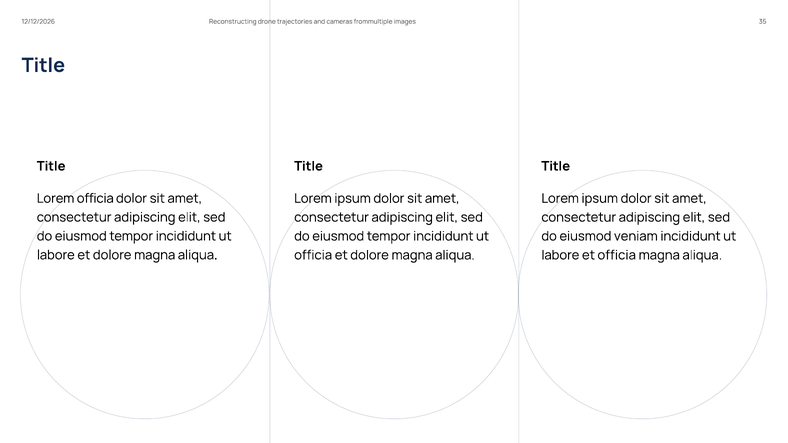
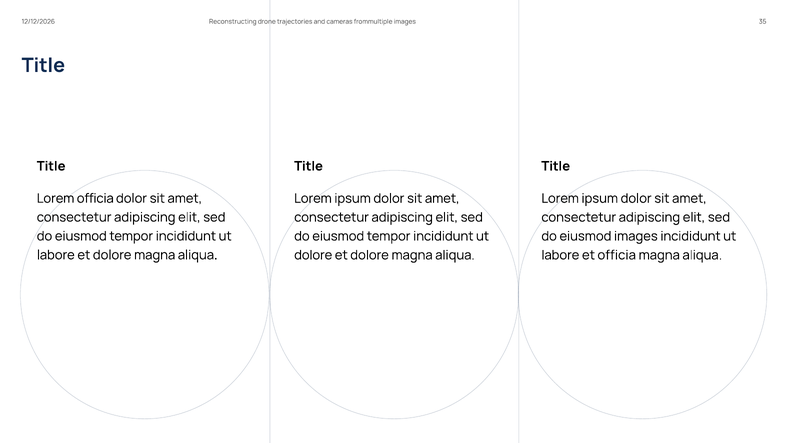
eiusmod veniam: veniam -> images (636, 236)
officia: officia -> dolore (313, 255)
